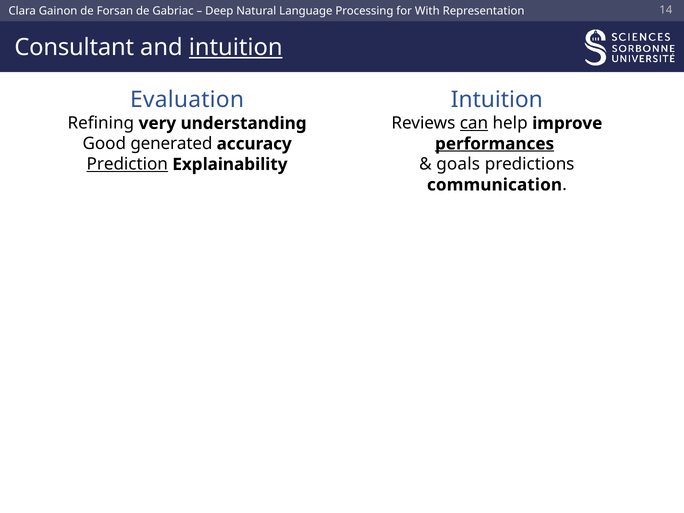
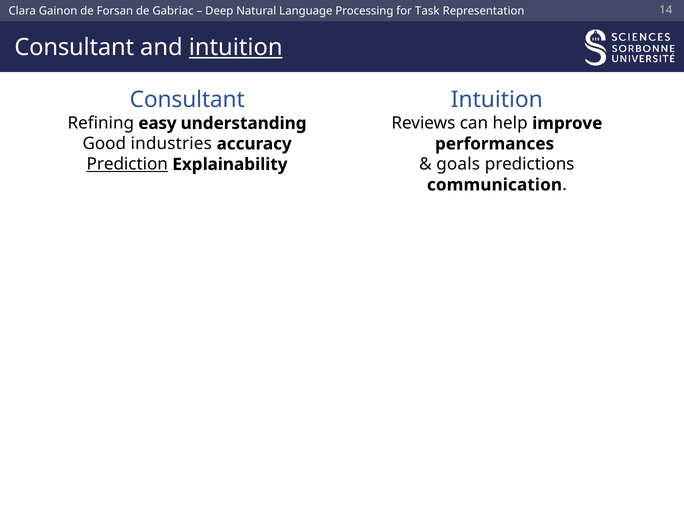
With: With -> Task (427, 11)
Evaluation: Evaluation -> Consultant (187, 100)
very: very -> easy (157, 123)
can underline: present -> none (474, 123)
generated: generated -> industries (171, 144)
performances underline: present -> none (495, 144)
